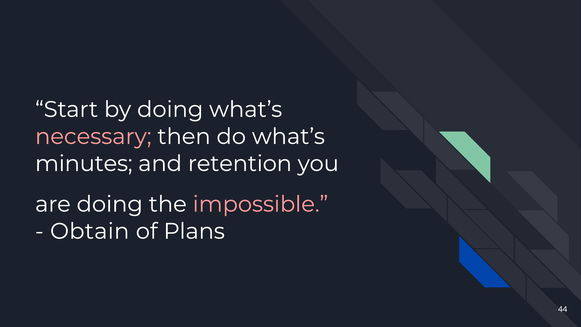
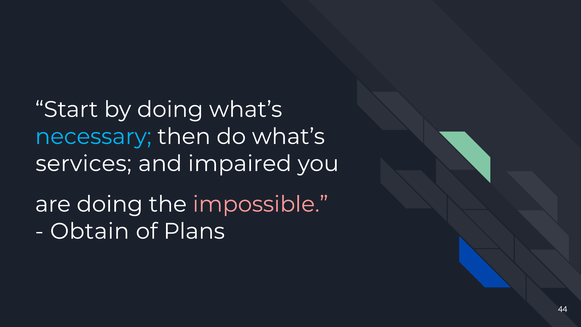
necessary colour: pink -> light blue (93, 136)
minutes: minutes -> services (84, 164)
retention: retention -> impaired (240, 164)
